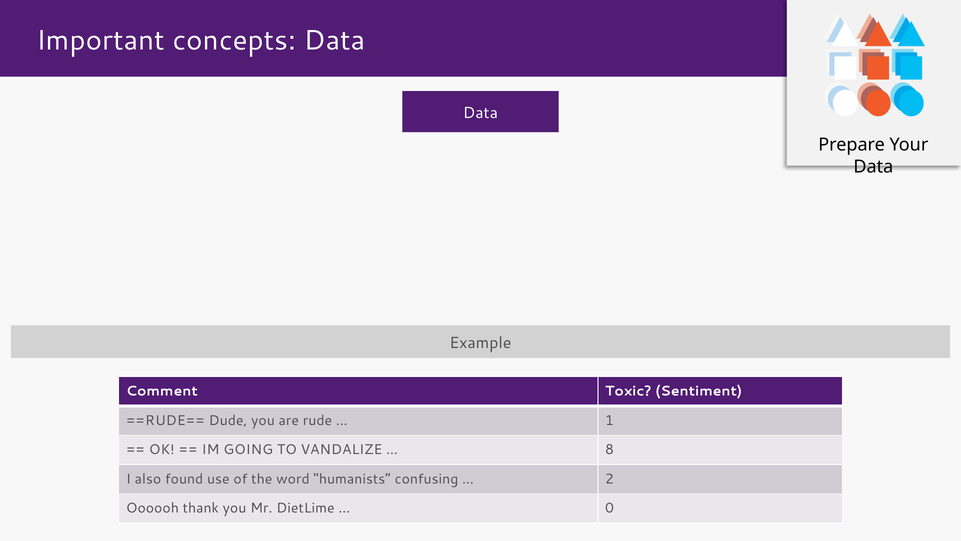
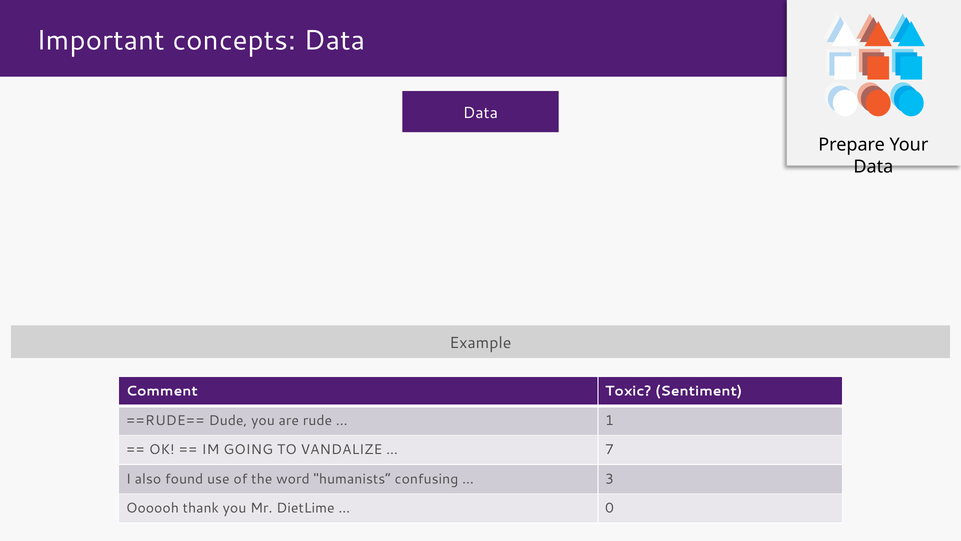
8: 8 -> 7 (609, 449)
2: 2 -> 3 (609, 479)
